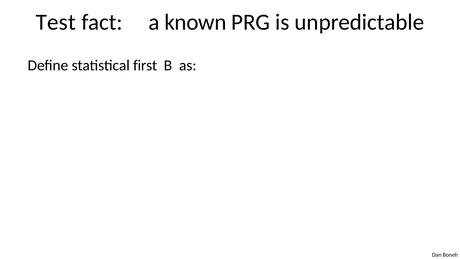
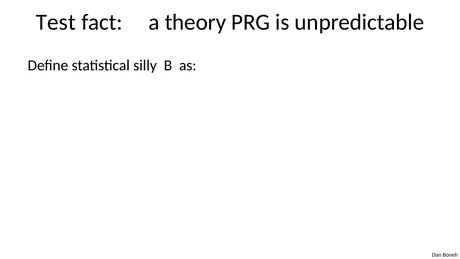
known: known -> theory (195, 22)
first: first -> silly (145, 65)
